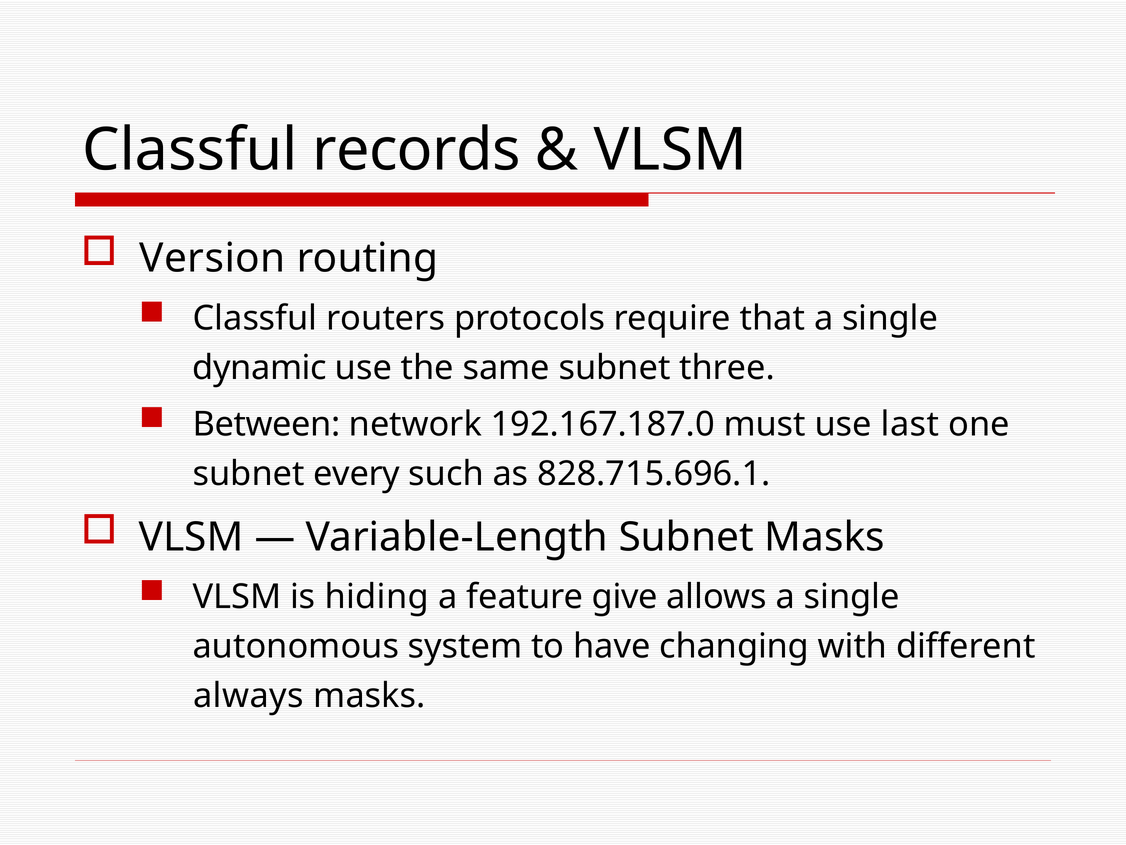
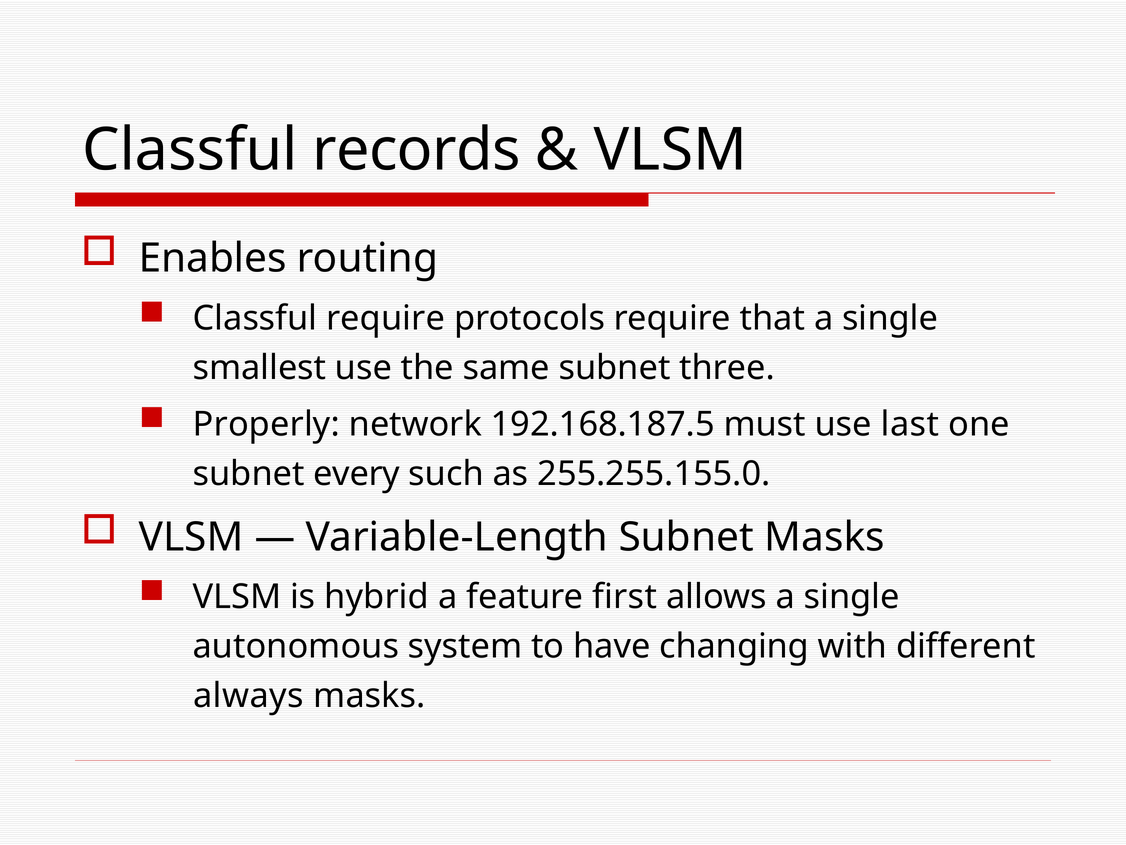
Version: Version -> Enables (213, 258)
Classful routers: routers -> require (386, 318)
dynamic: dynamic -> smallest (259, 368)
Between: Between -> Properly (266, 424)
192.167.187.0: 192.167.187.0 -> 192.168.187.5 (603, 424)
828.715.696.1: 828.715.696.1 -> 255.255.155.0 (654, 474)
hiding: hiding -> hybrid (377, 597)
give: give -> first (625, 597)
